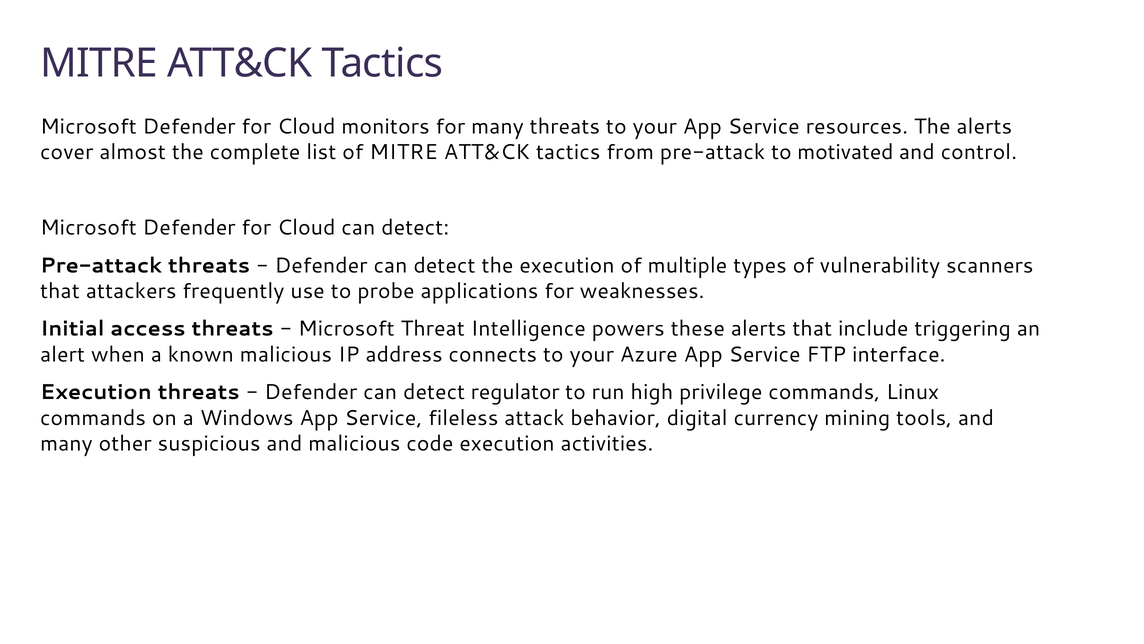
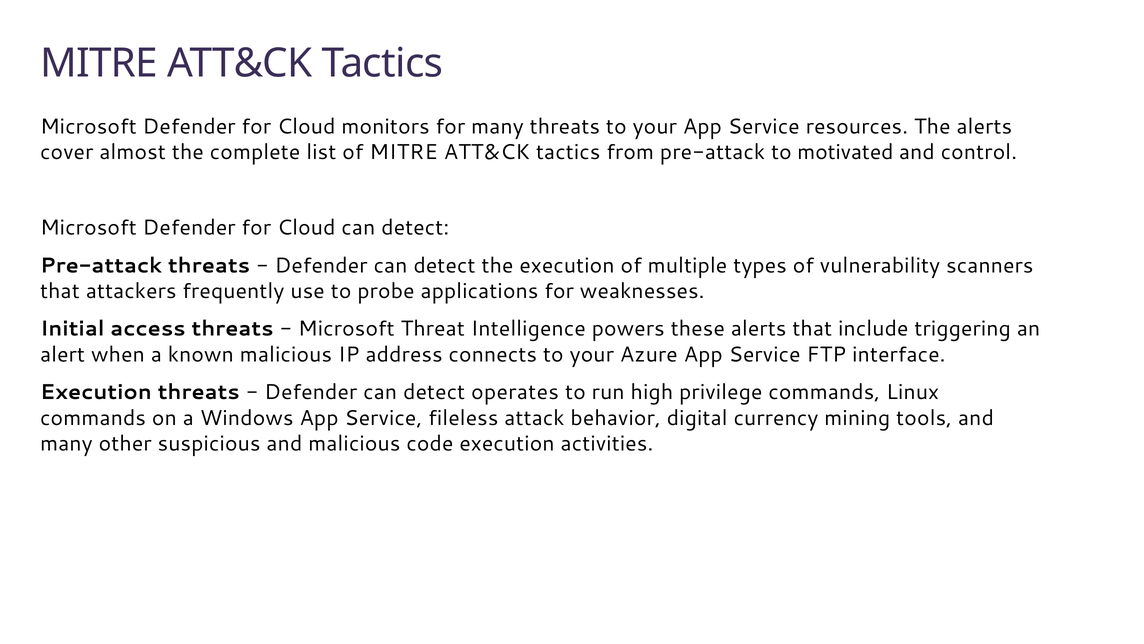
regulator: regulator -> operates (515, 392)
